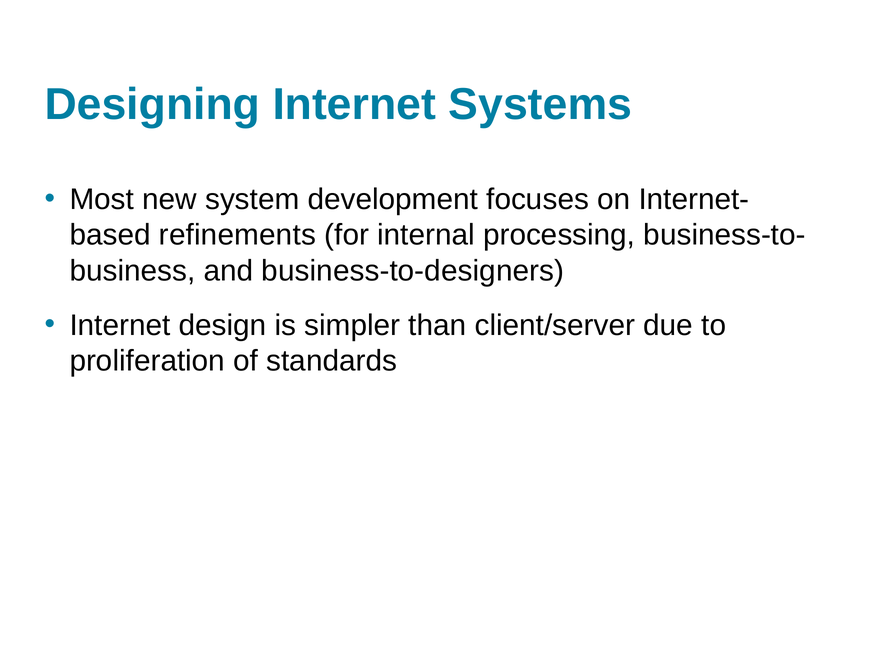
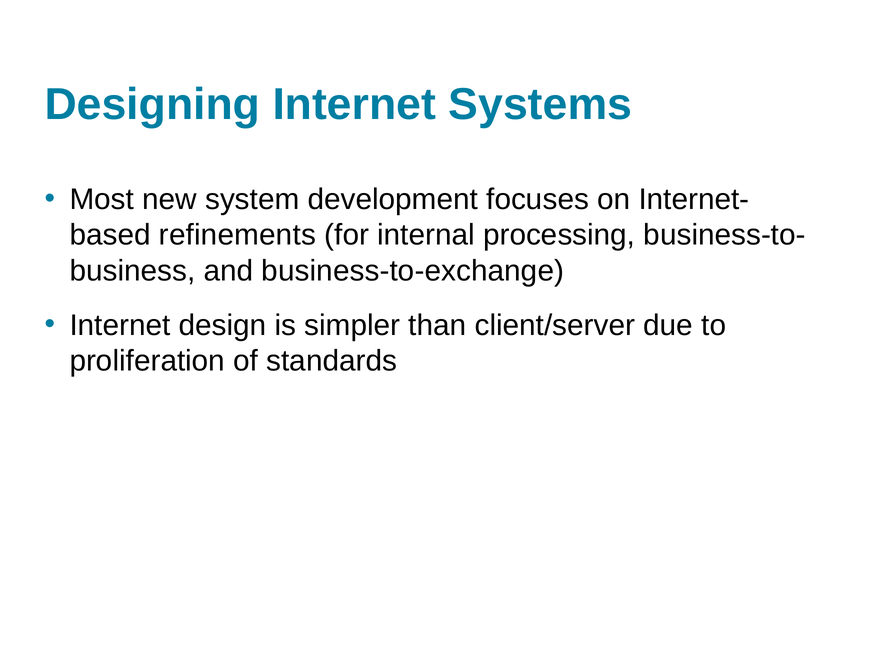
business-to-designers: business-to-designers -> business-to-exchange (413, 271)
